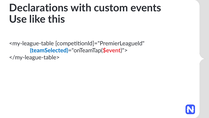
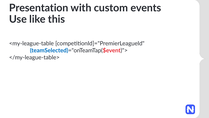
Declarations: Declarations -> Presentation (39, 8)
